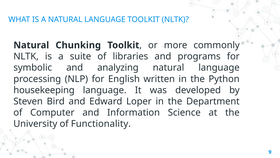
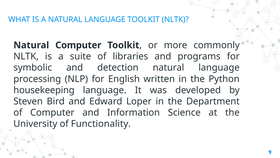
Natural Chunking: Chunking -> Computer (78, 45)
analyzing: analyzing -> detection (118, 67)
